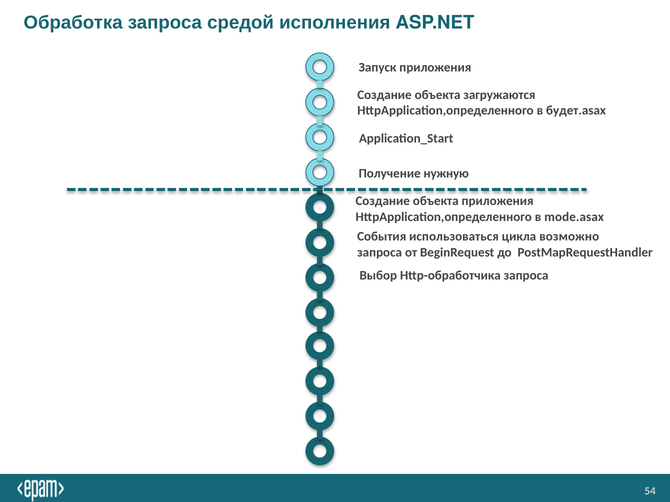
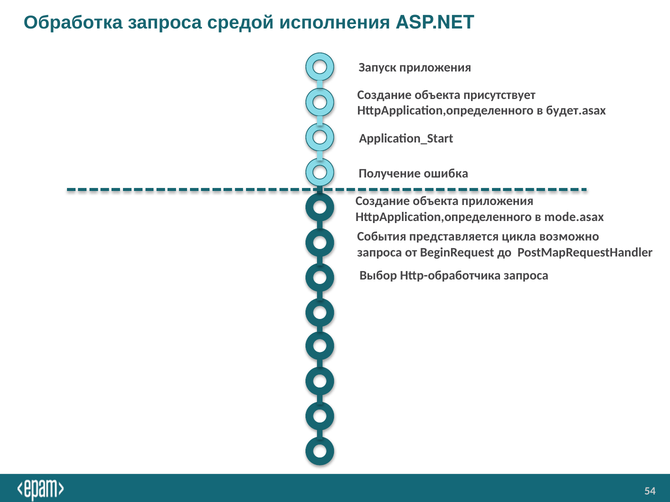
загружаются: загружаются -> присутствует (499, 95)
нужную: нужную -> ошибка (446, 174)
использоваться: использоваться -> представляется (454, 237)
